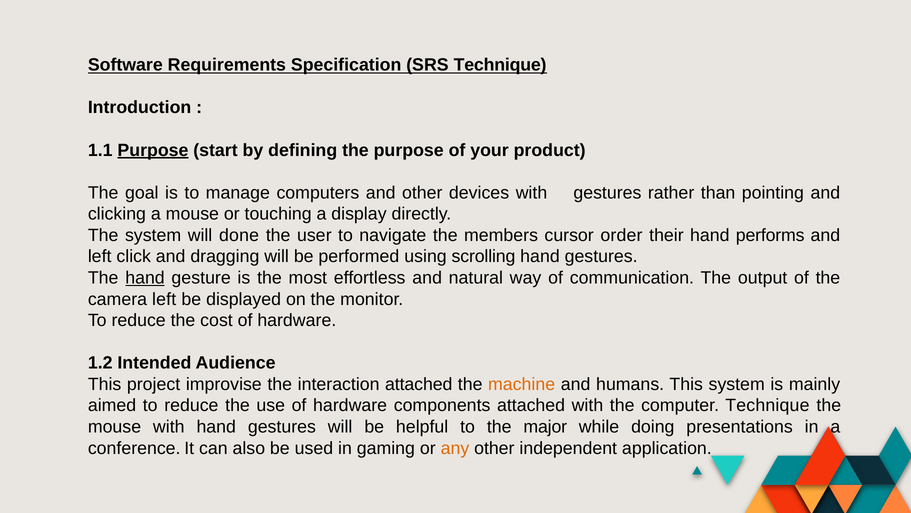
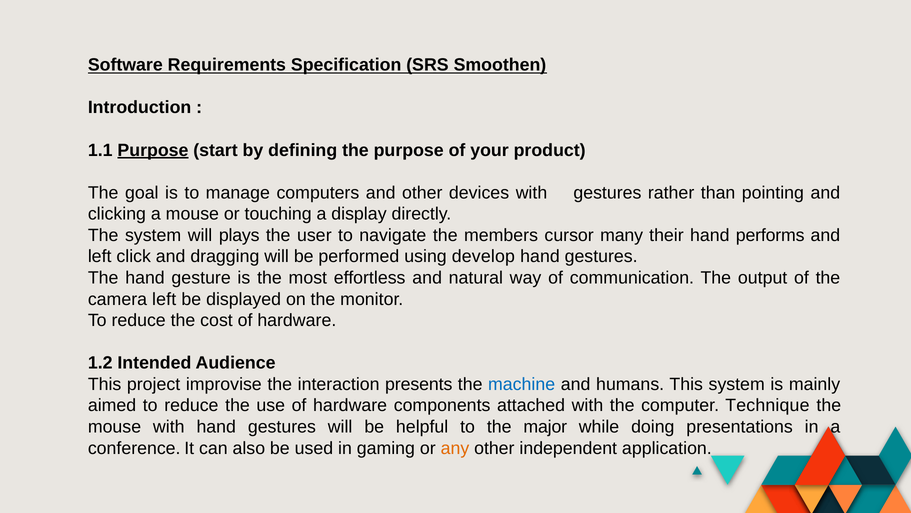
SRS Technique: Technique -> Smoothen (500, 65)
done: done -> plays (239, 235)
order: order -> many (622, 235)
scrolling: scrolling -> develop (483, 256)
hand underline: present -> none (145, 278)
interaction attached: attached -> presents (419, 384)
machine colour: orange -> blue (522, 384)
